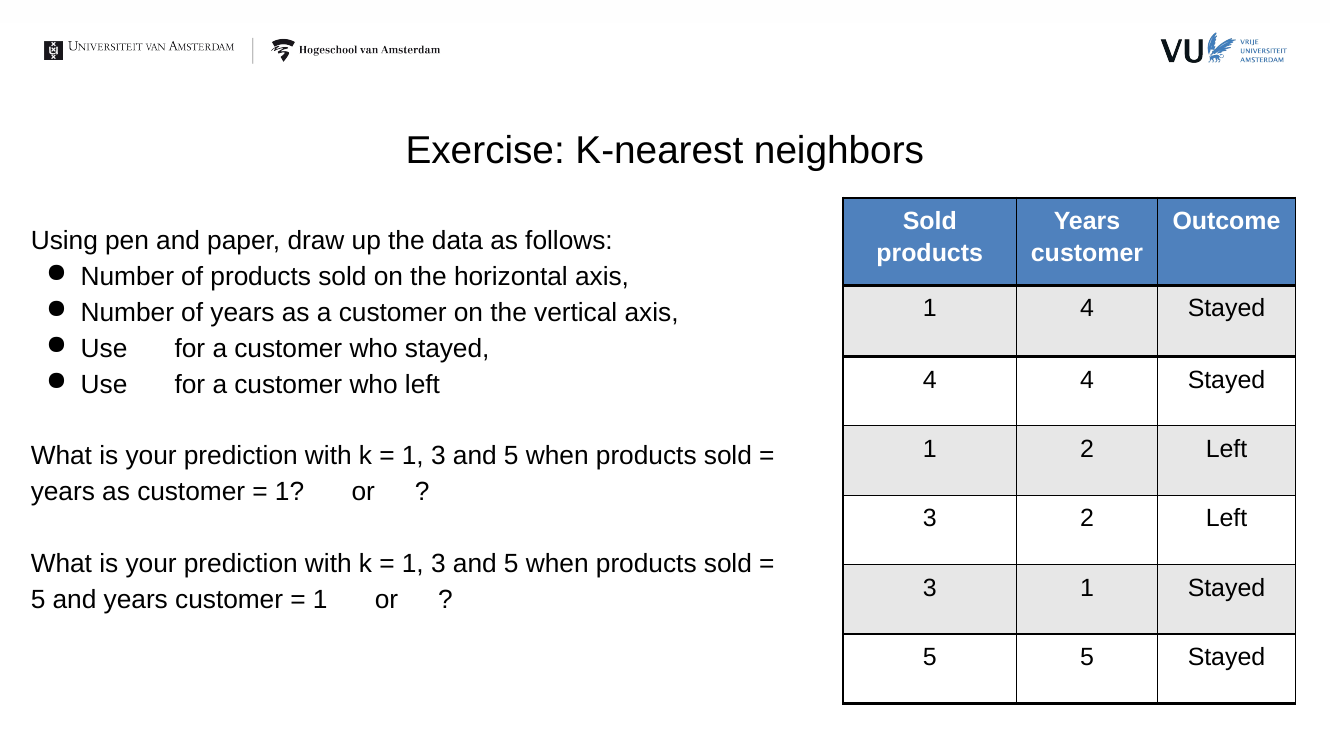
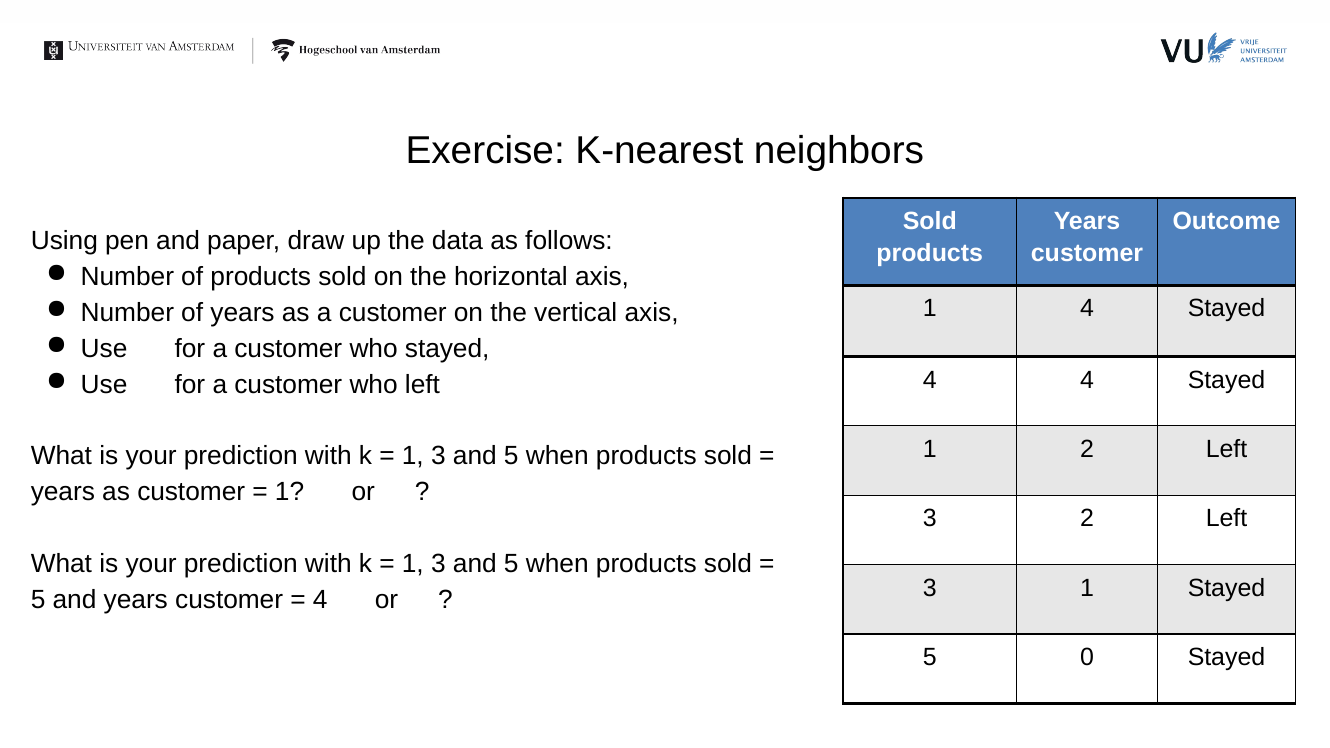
1: 1 -> 4 (320, 600)
5 5: 5 -> 0 (1087, 657)
